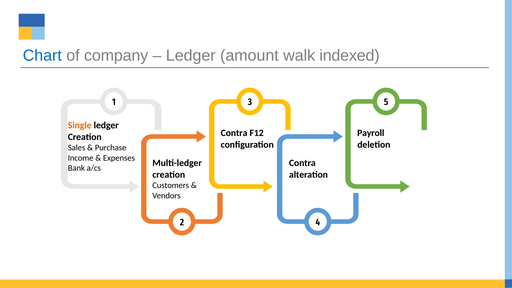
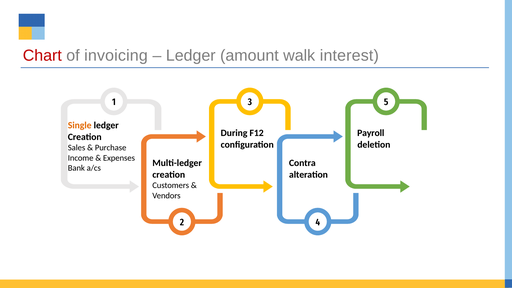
Chart colour: blue -> red (42, 56)
company: company -> invoicing (116, 56)
indexed: indexed -> interest (349, 56)
Contra: Contra -> During (234, 133)
